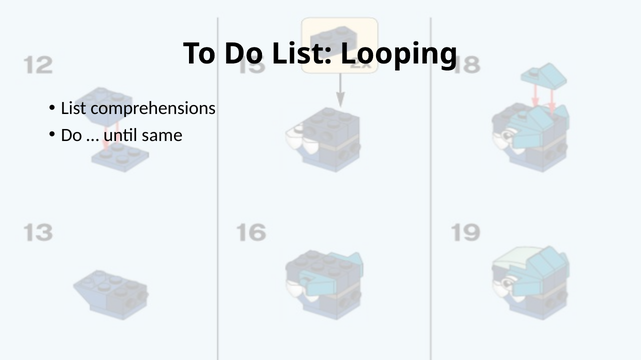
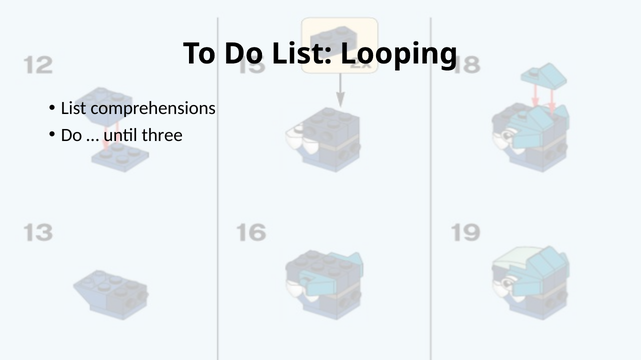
same: same -> three (162, 135)
